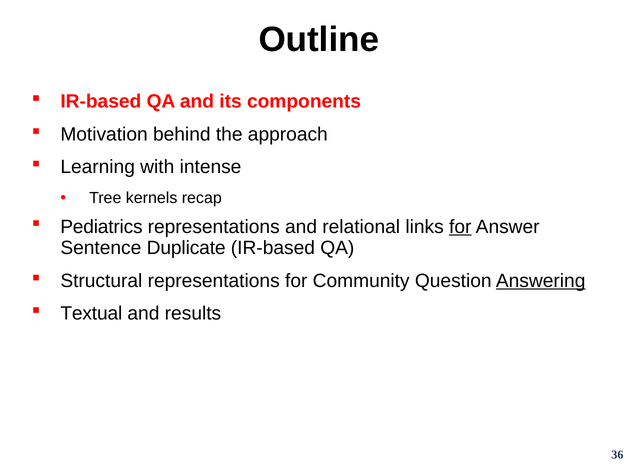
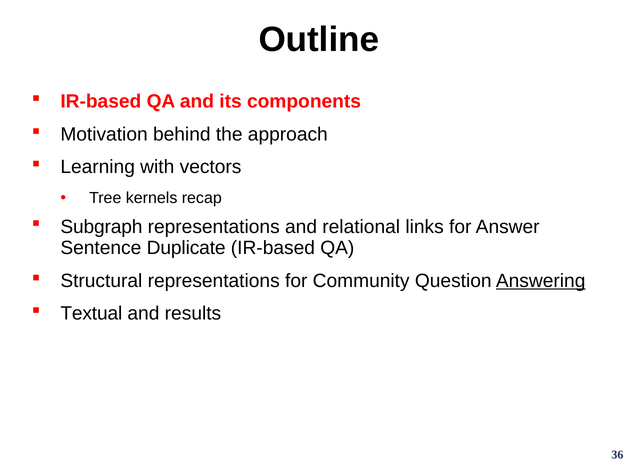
intense: intense -> vectors (211, 167)
Pediatrics: Pediatrics -> Subgraph (101, 226)
for underline: present -> none (460, 226)
